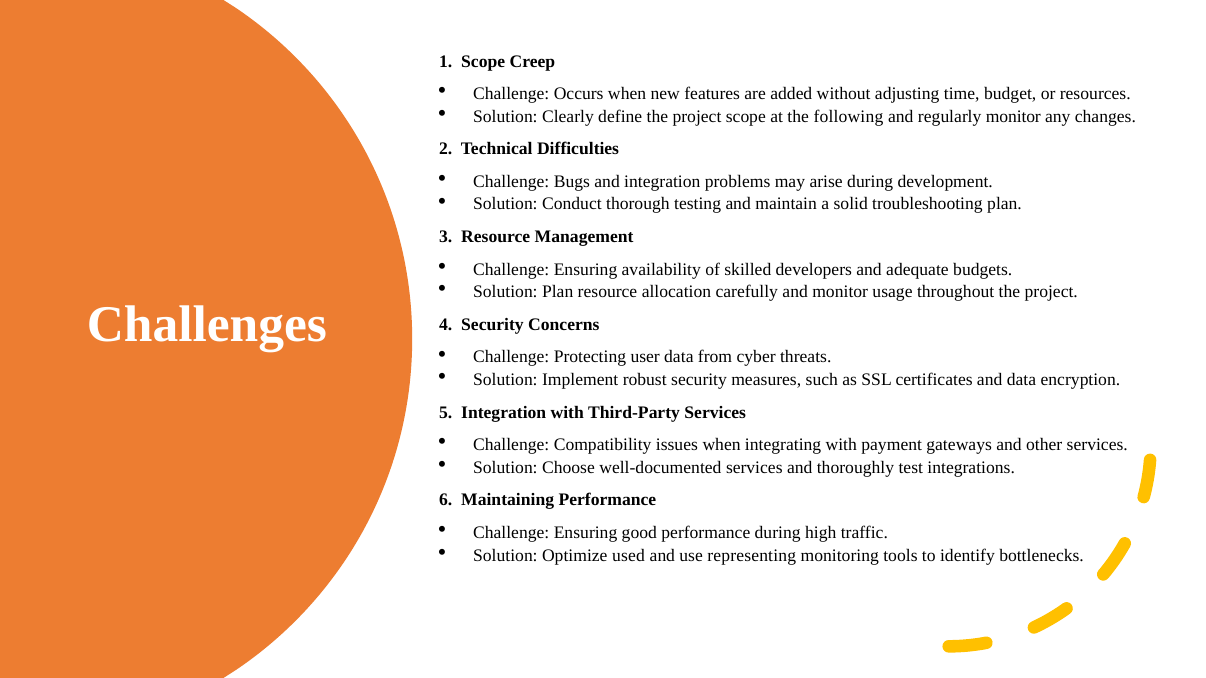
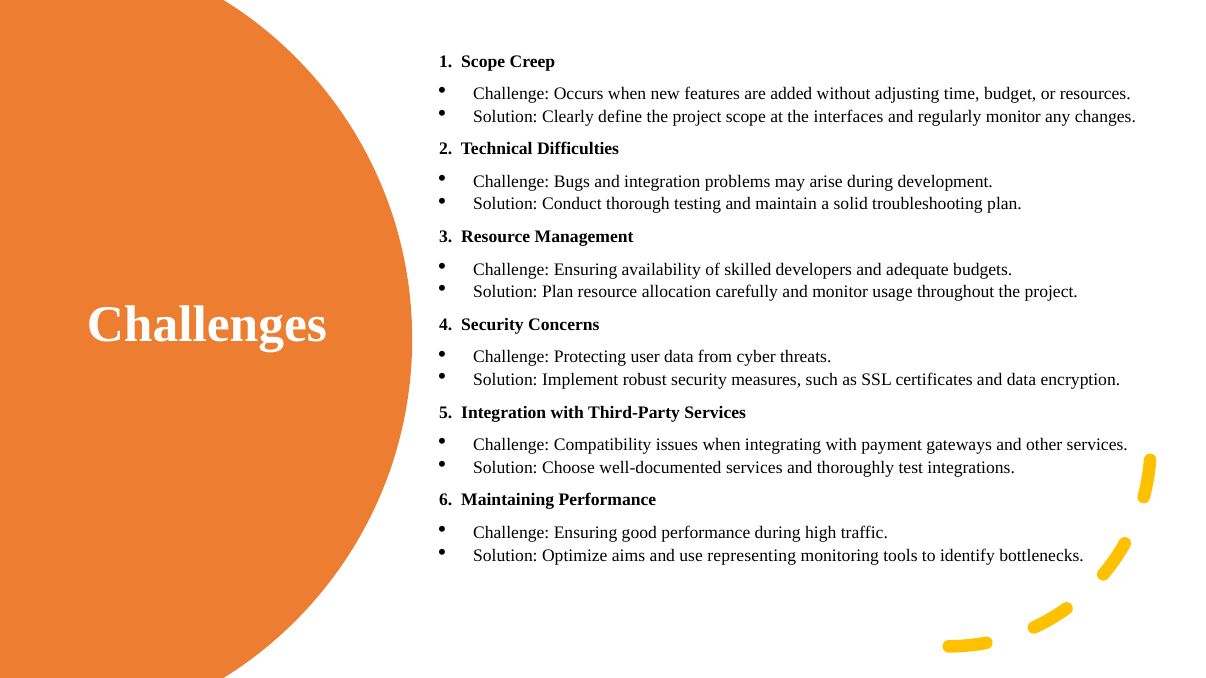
following: following -> interfaces (848, 116)
used: used -> aims (629, 556)
